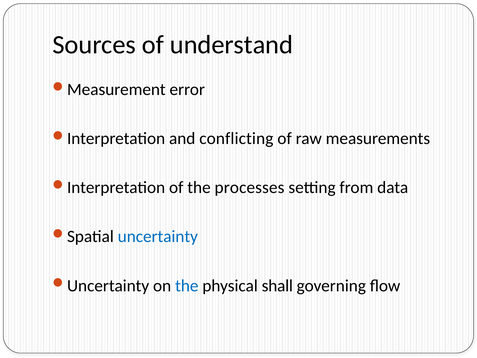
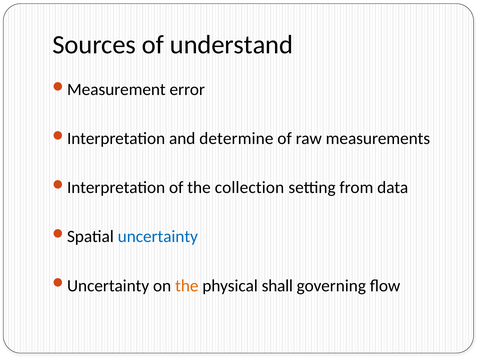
conflicting: conflicting -> determine (236, 138)
processes: processes -> collection (249, 187)
the colour: blue -> orange (187, 285)
